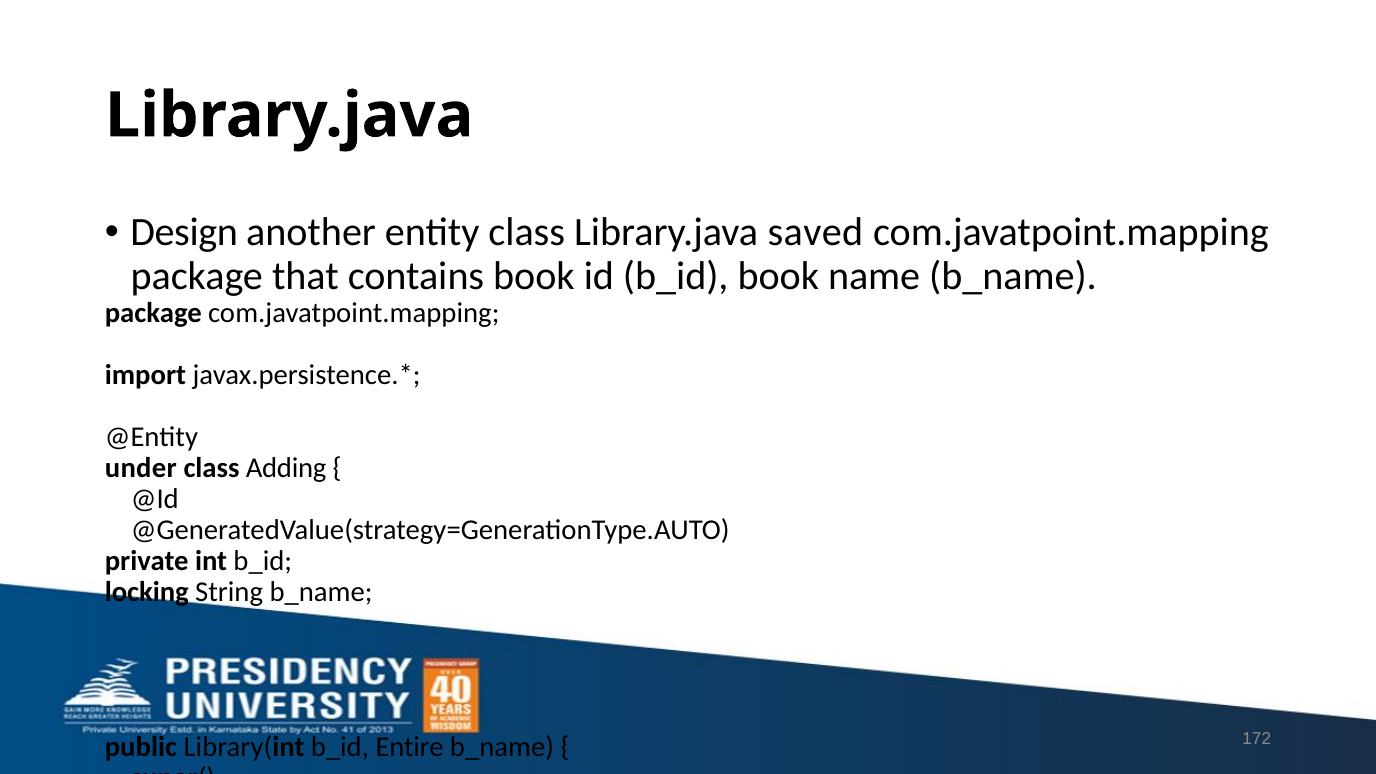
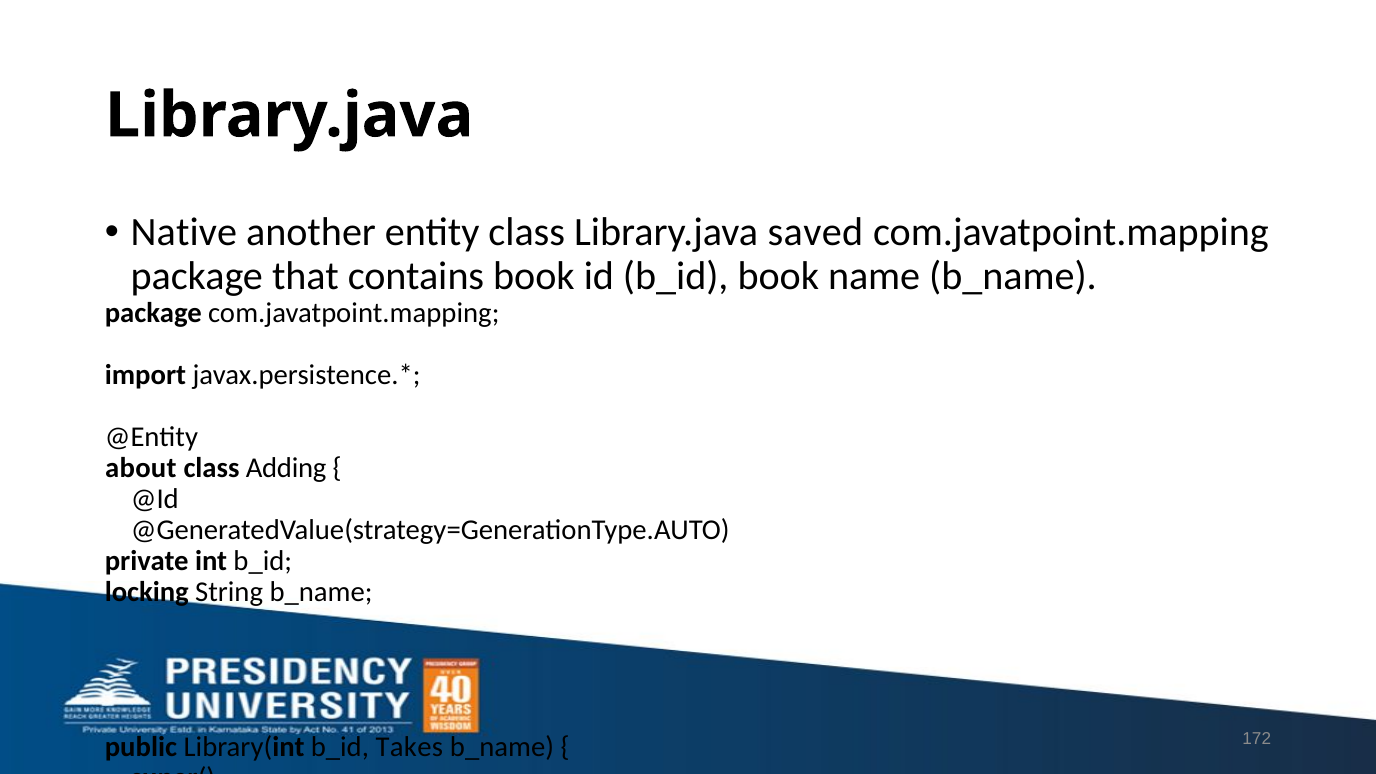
Design: Design -> Native (184, 233)
under: under -> about (141, 468)
Entire: Entire -> Takes (409, 747)
